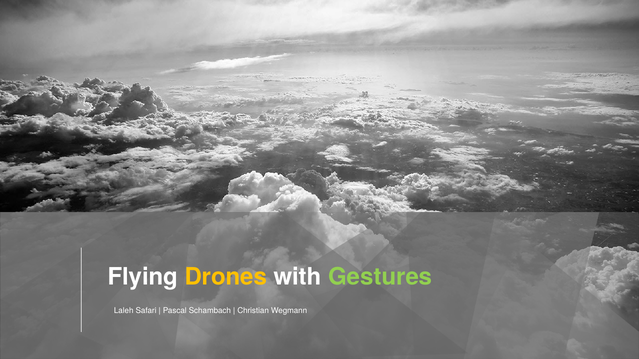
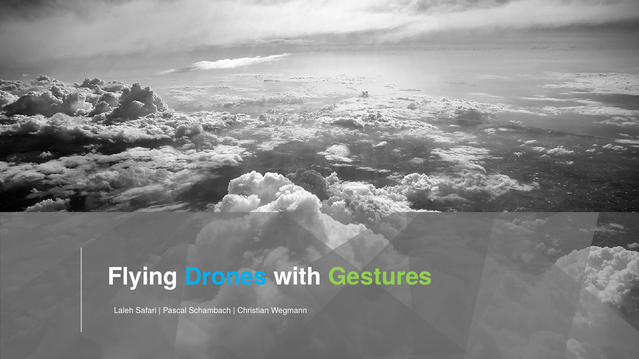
Drones colour: yellow -> light blue (226, 277)
